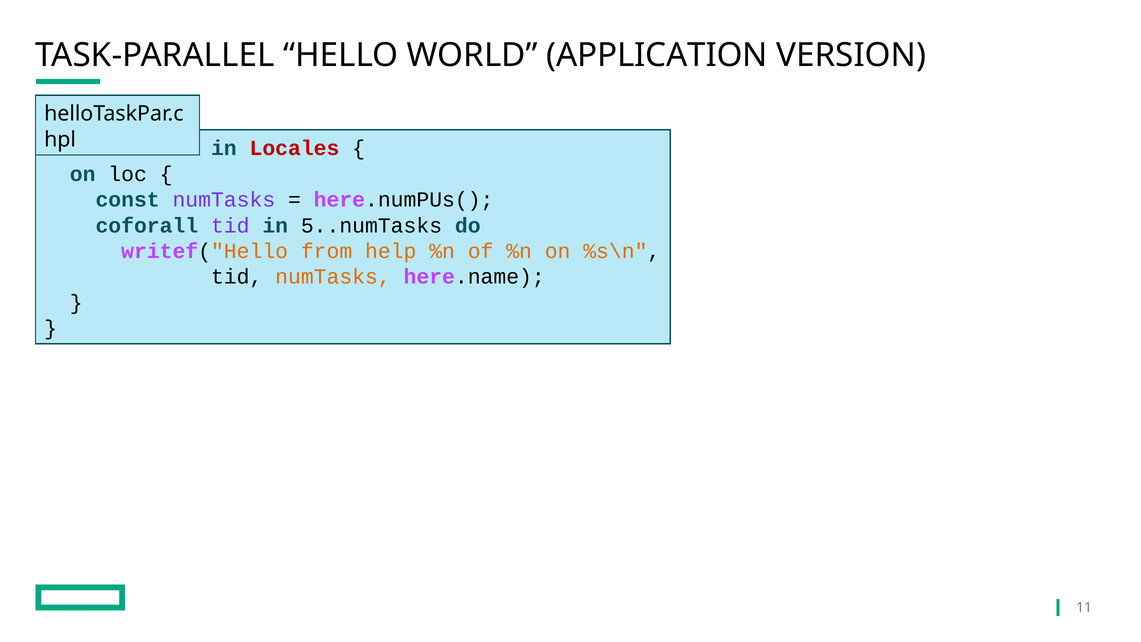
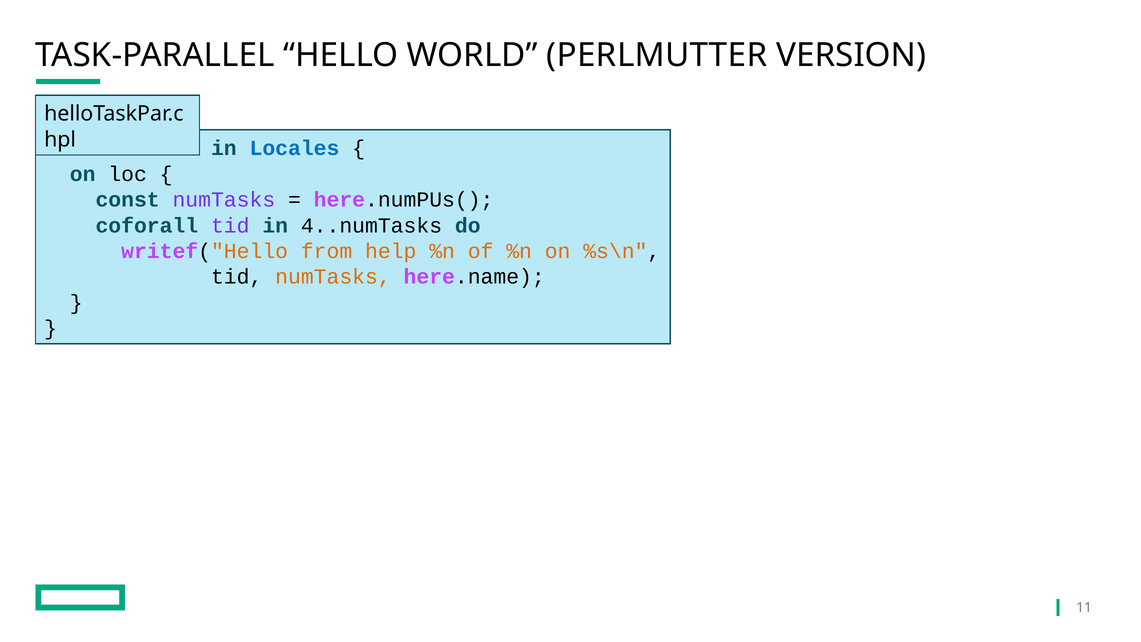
APPLICATION: APPLICATION -> PERLMUTTER (657, 55)
Locales colour: red -> blue (294, 148)
5..numTasks: 5..numTasks -> 4..numTasks (371, 225)
